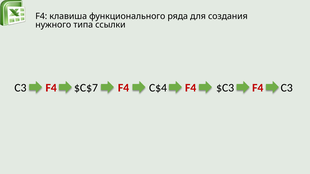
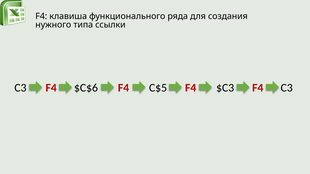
$C$7: $C$7 -> $C$6 (86, 88)
C$4: C$4 -> C$5 (158, 88)
